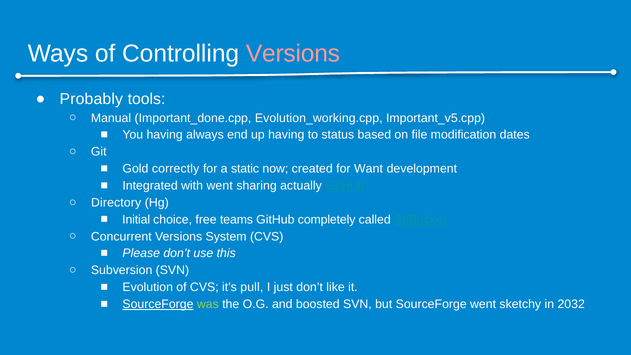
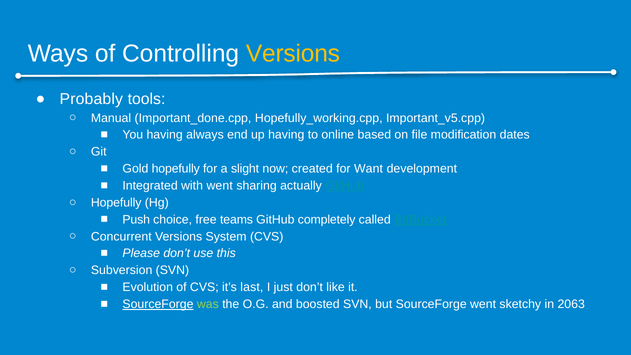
Versions colour: pink -> yellow (293, 53)
Evolution_working.cpp: Evolution_working.cpp -> Hopefully_working.cpp (319, 118)
status: status -> online (338, 135)
Gold correctly: correctly -> hopefully (176, 169)
static: static -> slight (245, 169)
Directory: Directory -> Hopefully (116, 203)
Initial: Initial -> Push (136, 220)
pull: pull -> last (252, 287)
2032: 2032 -> 2063 (571, 304)
